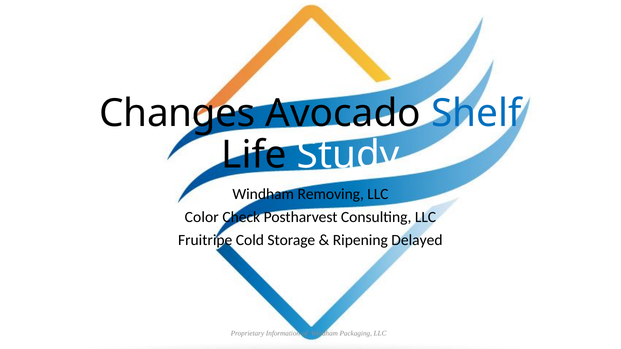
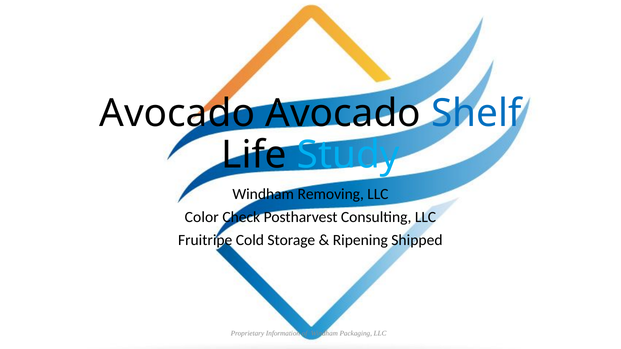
Changes: Changes -> Avocado (177, 113)
Study colour: white -> light blue (348, 155)
Delayed: Delayed -> Shipped (417, 241)
